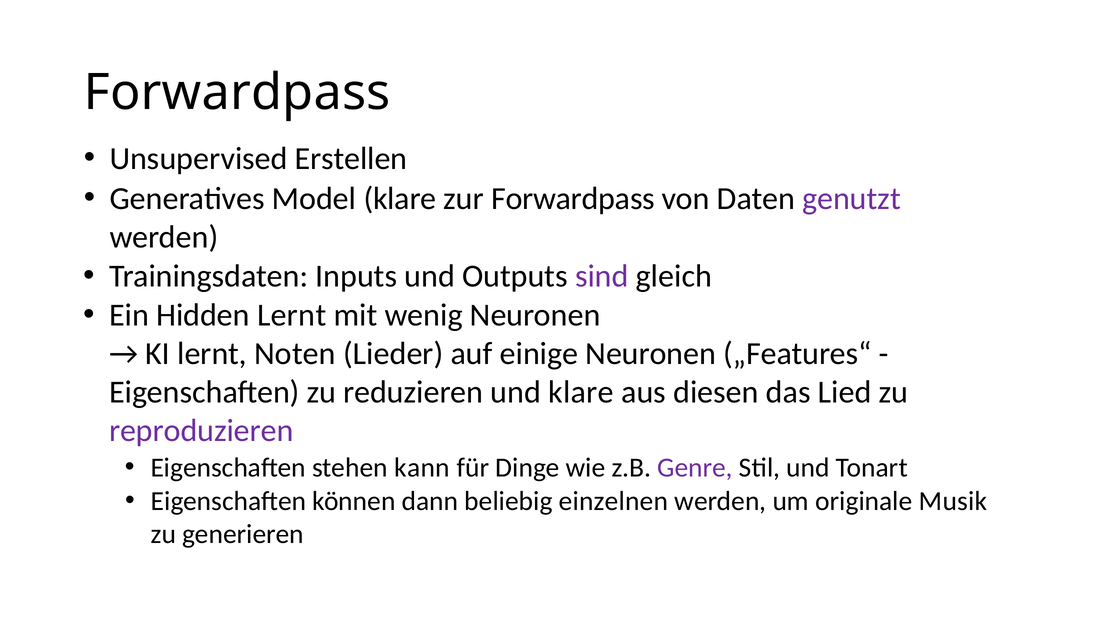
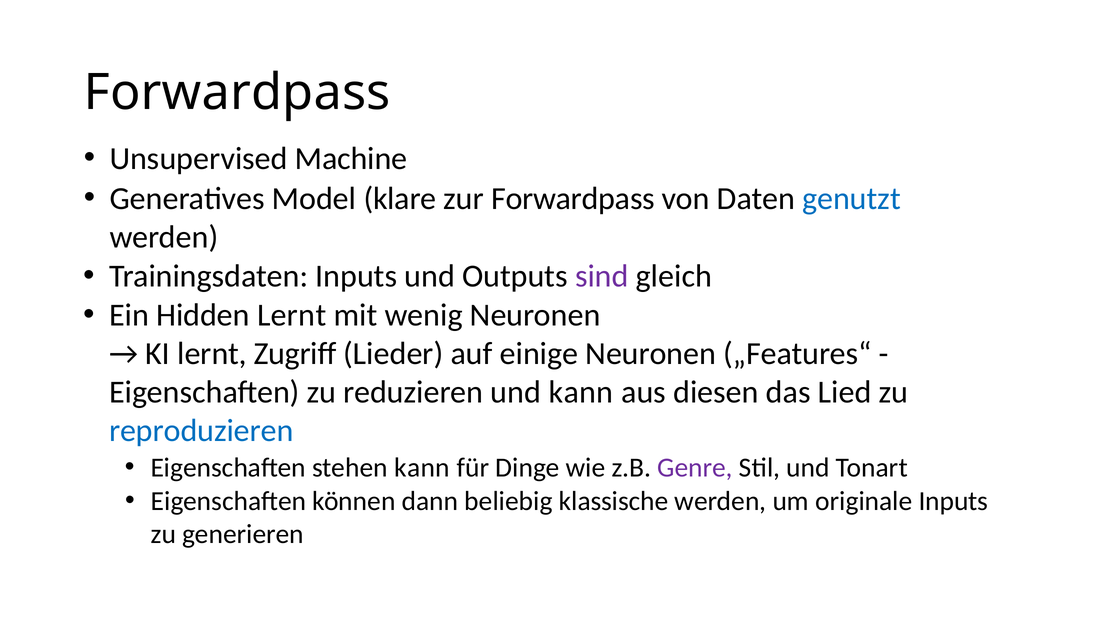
Erstellen: Erstellen -> Machine (351, 159)
genutzt colour: purple -> blue (851, 199)
Noten: Noten -> Zugriff (295, 354)
und klare: klare -> kann (581, 393)
reproduzieren colour: purple -> blue (201, 431)
einzelnen: einzelnen -> klassische (614, 502)
originale Musik: Musik -> Inputs (953, 502)
